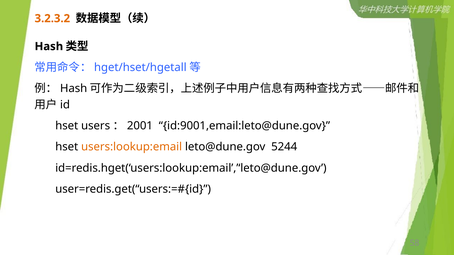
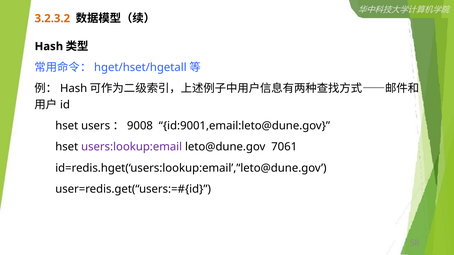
2001: 2001 -> 9008 (140, 126)
users:lookup:email colour: orange -> purple (132, 147)
5244: 5244 -> 7061 (284, 147)
